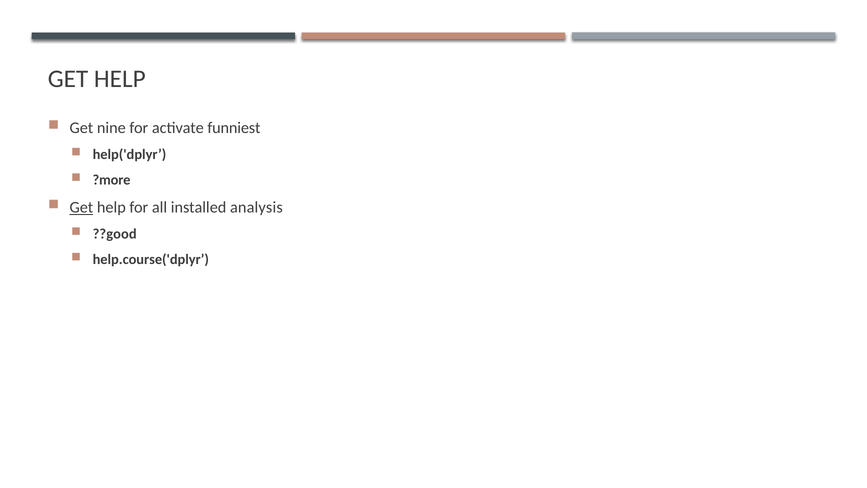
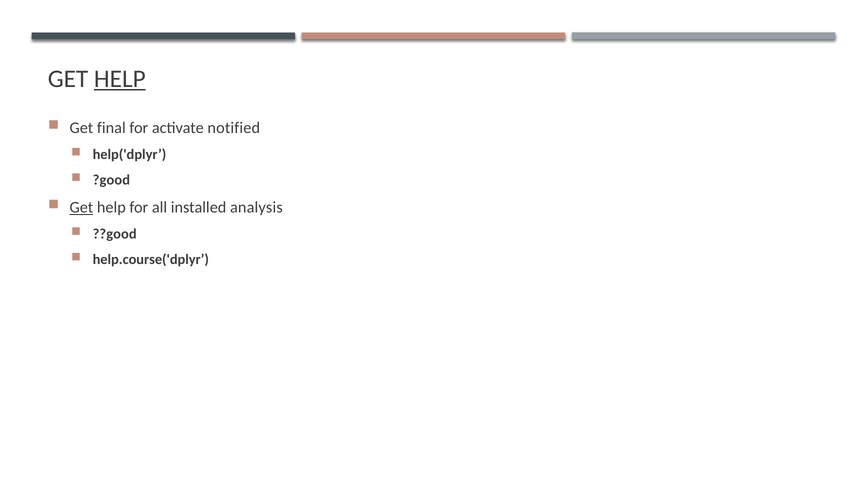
HELP underline: none -> present (120, 79)
nine: nine -> final (111, 128)
funniest: funniest -> notified (234, 128)
?more: ?more -> ?good (111, 180)
